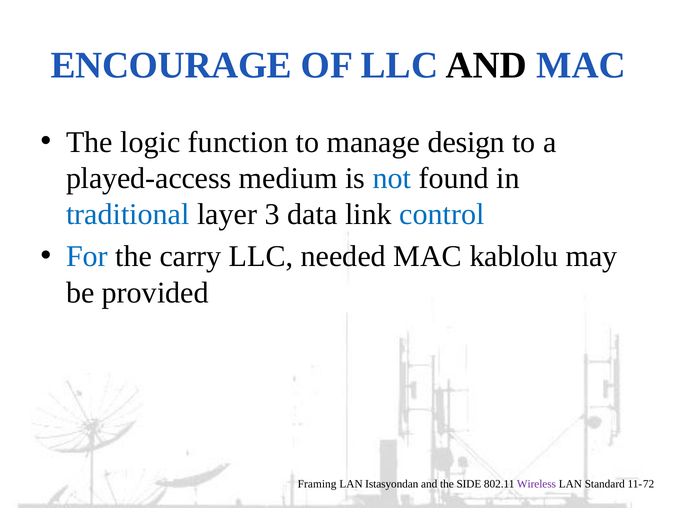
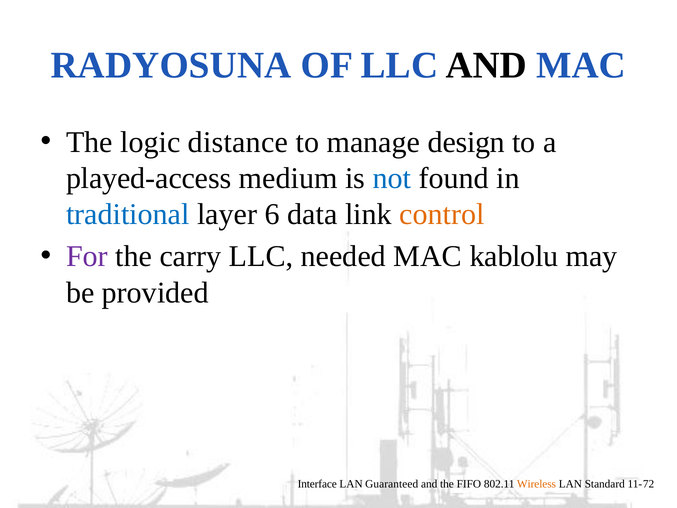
ENCOURAGE: ENCOURAGE -> RADYOSUNA (171, 65)
function: function -> distance (238, 142)
3: 3 -> 6 (272, 214)
control colour: blue -> orange (442, 214)
For colour: blue -> purple (87, 256)
Framing: Framing -> Interface (317, 484)
Istasyondan: Istasyondan -> Guaranteed (392, 484)
SIDE: SIDE -> FIFO (469, 484)
Wireless colour: purple -> orange (536, 484)
